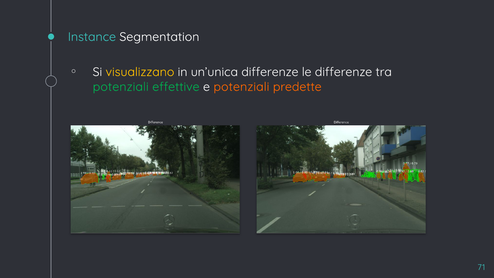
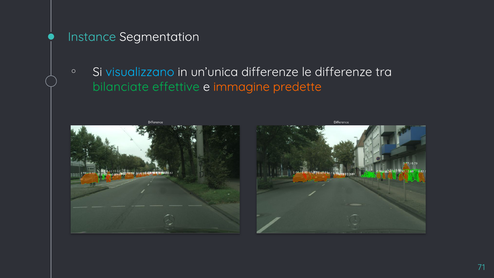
visualizzano colour: yellow -> light blue (140, 72)
potenziali: potenziali -> bilanciate (121, 87)
e potenziali: potenziali -> immagine (242, 87)
